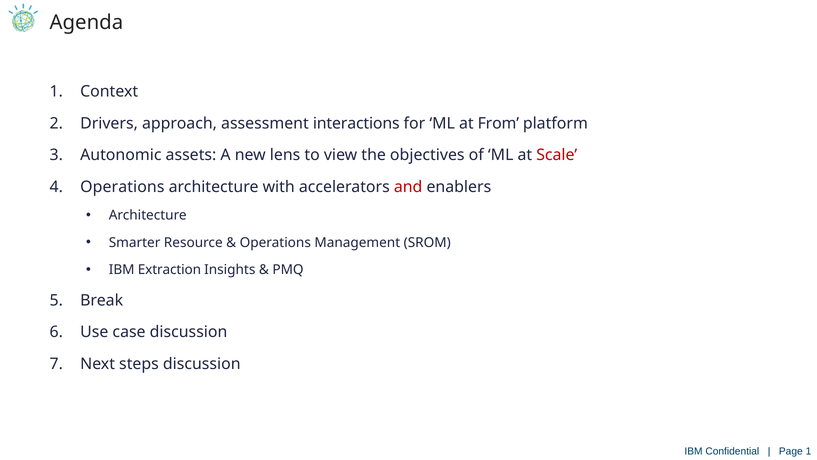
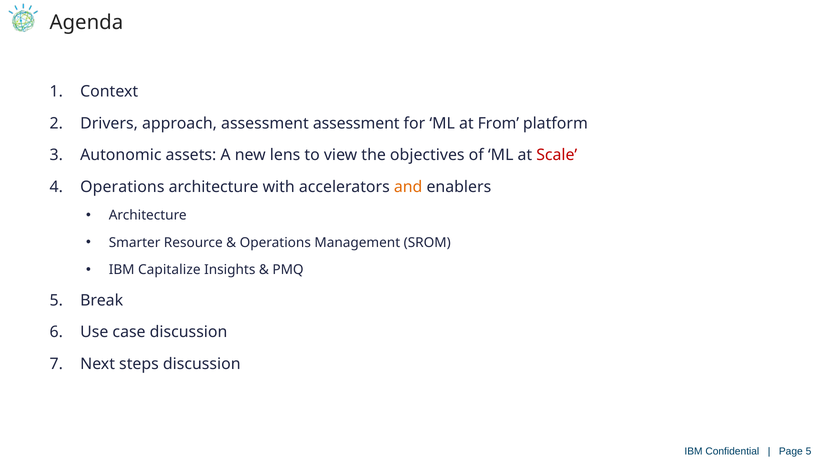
assessment interactions: interactions -> assessment (356, 123)
and colour: red -> orange (408, 187)
Extraction: Extraction -> Capitalize (169, 270)
Page 1: 1 -> 5 (809, 451)
